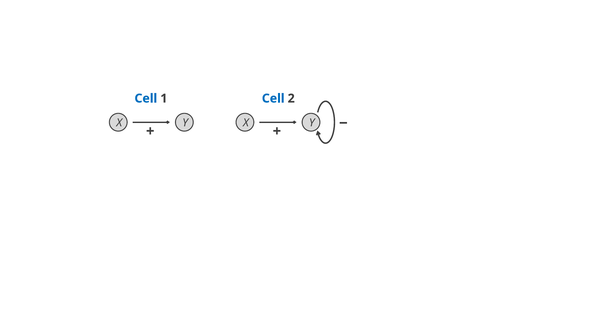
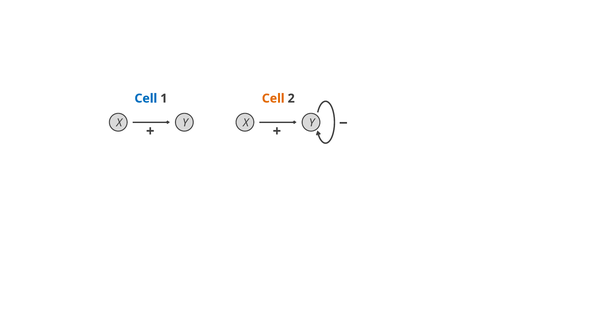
Cell colour: blue -> orange (273, 98)
